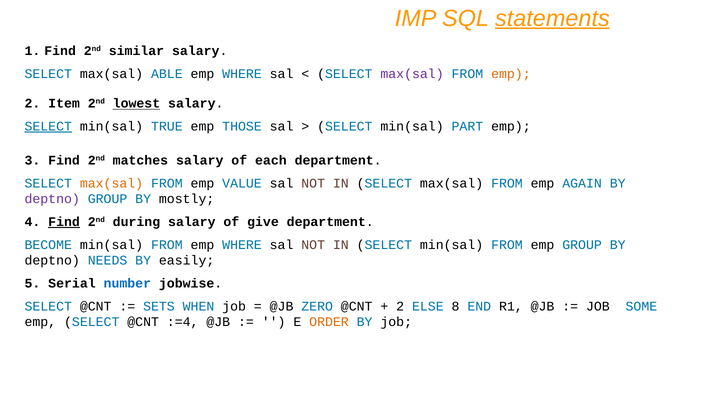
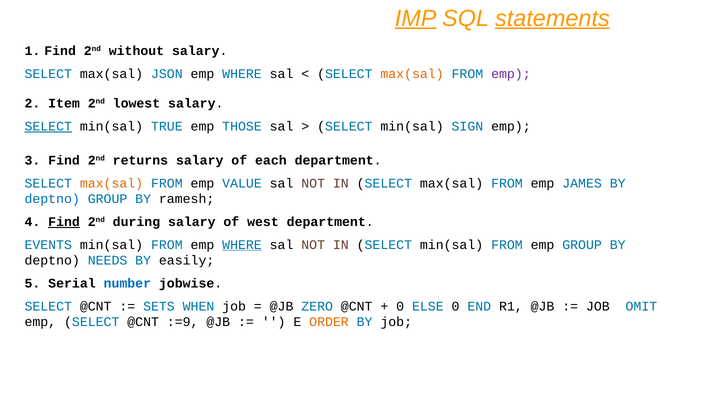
IMP underline: none -> present (416, 18)
similar: similar -> without (136, 51)
ABLE: ABLE -> JSON (167, 74)
max(sal colour: purple -> orange (412, 74)
emp colour: orange -> purple (511, 74)
lowest underline: present -> none (136, 104)
PART: PART -> SIGN (467, 127)
matches: matches -> returns (140, 161)
AGAIN: AGAIN -> JAMES (582, 183)
deptno colour: purple -> blue (52, 199)
mostly: mostly -> ramesh (187, 199)
give: give -> west (263, 222)
BECOME: BECOME -> EVENTS (48, 245)
WHERE underline: none -> present (242, 245)
2: 2 -> 0 (400, 307)
ELSE 8: 8 -> 0 (456, 307)
SOME: SOME -> OMIT (641, 307)
:=4: :=4 -> :=9 (183, 323)
